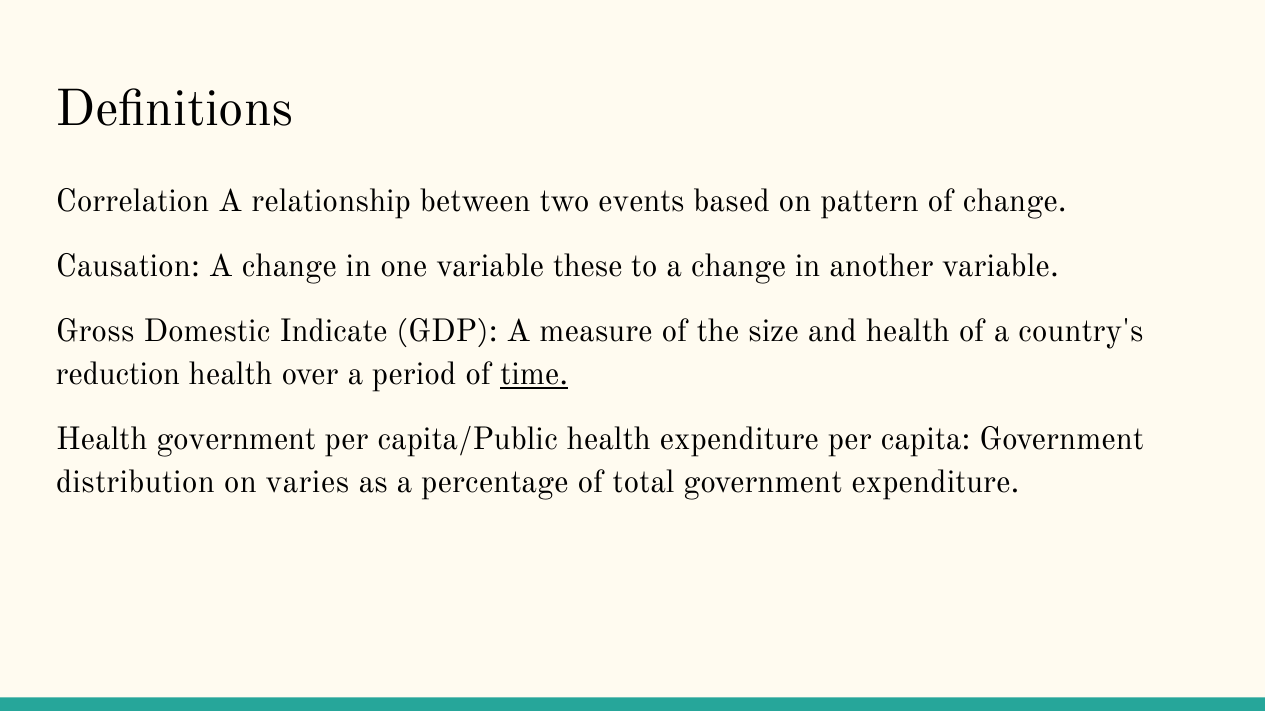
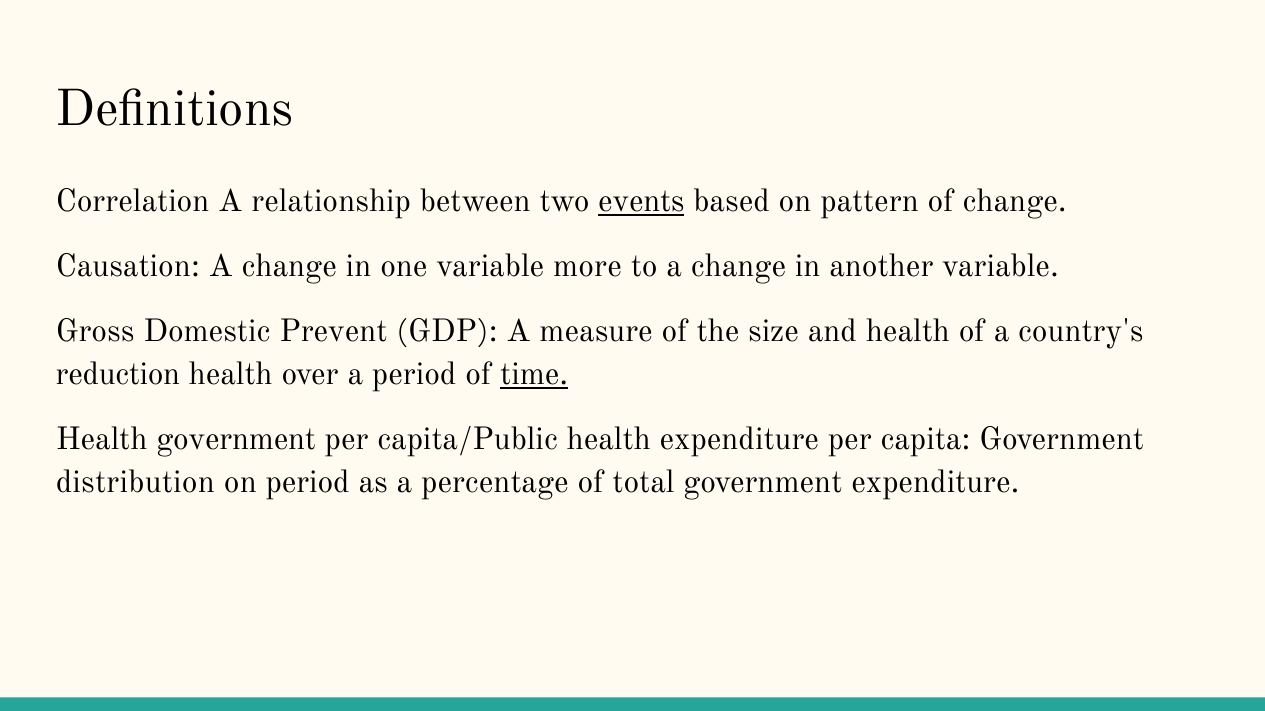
events underline: none -> present (641, 202)
these: these -> more (587, 266)
Indicate: Indicate -> Prevent (333, 331)
on varies: varies -> period (308, 483)
